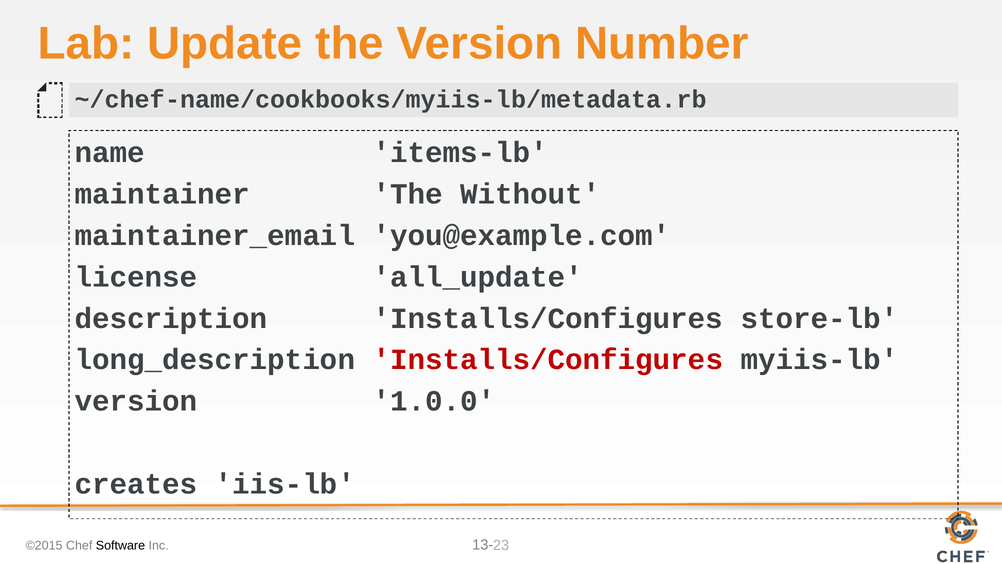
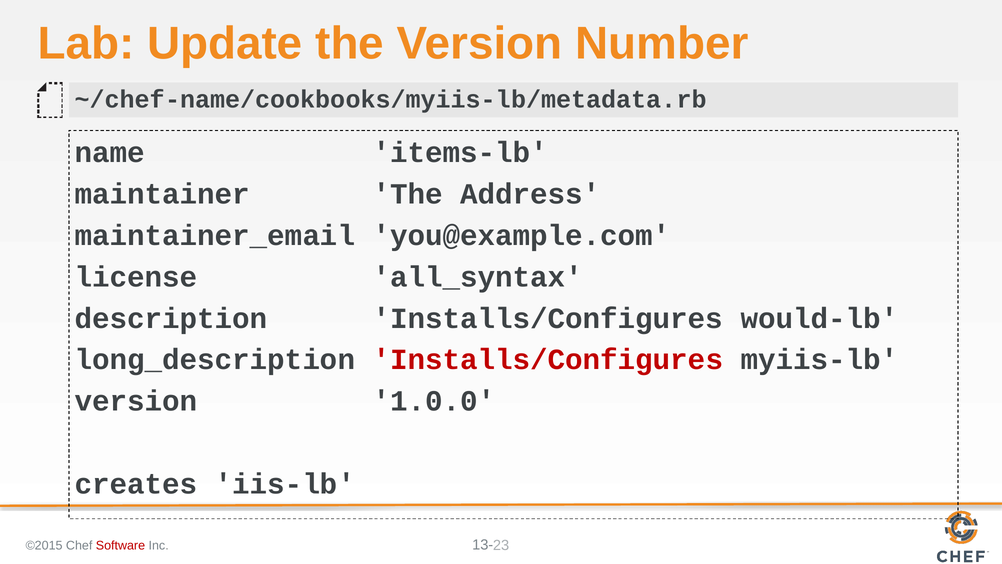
Without: Without -> Address (530, 194)
all_update: all_update -> all_syntax (478, 277)
store-lb: store-lb -> would-lb (819, 318)
Software colour: black -> red (120, 545)
